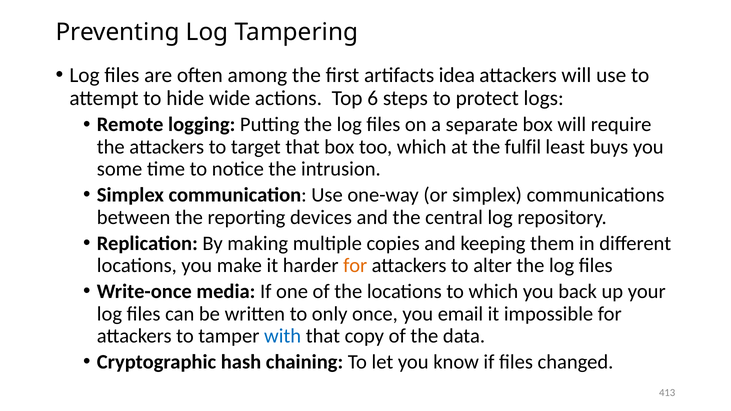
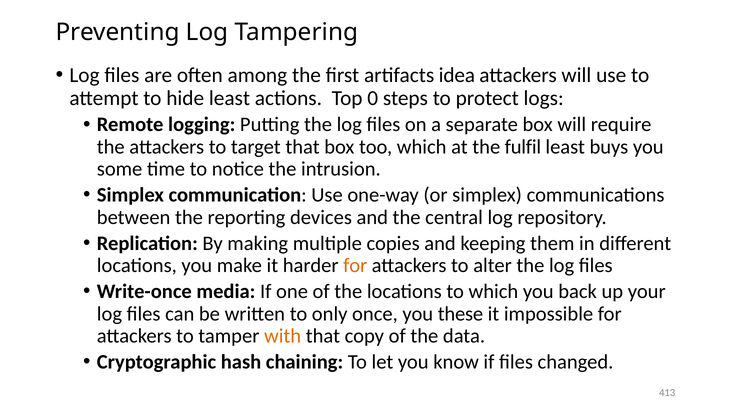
hide wide: wide -> least (229, 98)
6: 6 -> 0 (373, 98)
email: email -> these (460, 314)
with colour: blue -> orange (283, 336)
